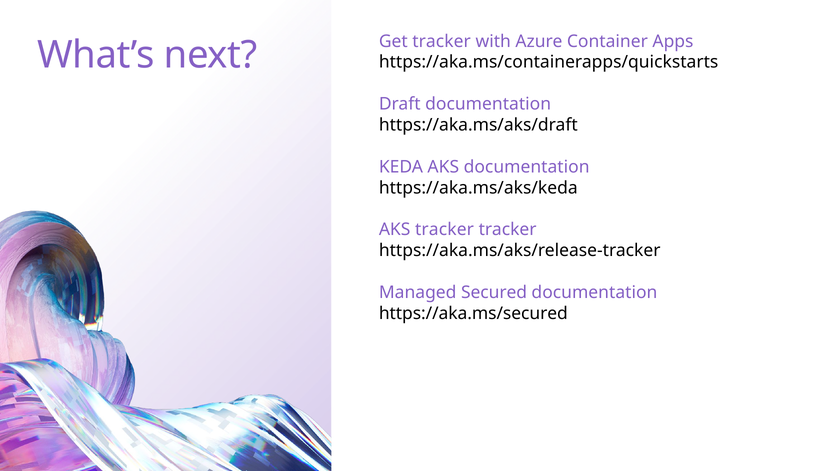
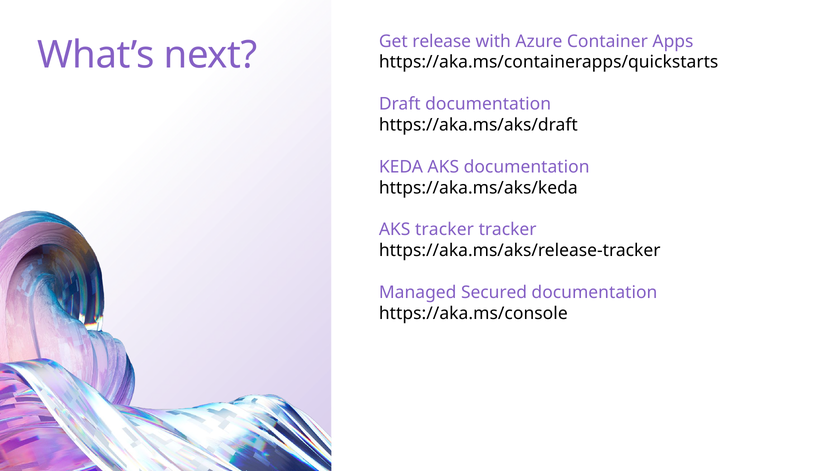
Get tracker: tracker -> release (442, 41)
https://aka.ms/secured: https://aka.ms/secured -> https://aka.ms/console (473, 314)
